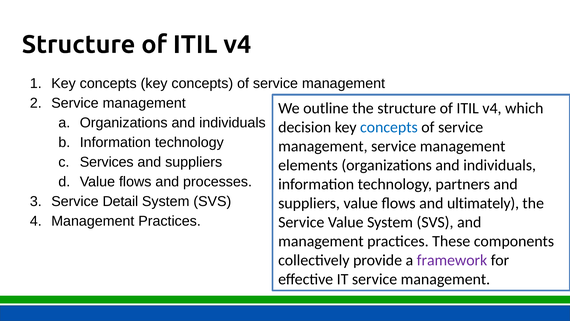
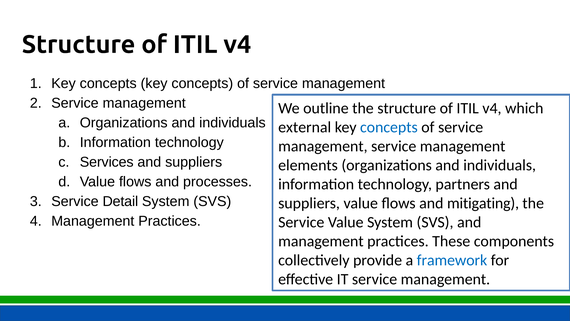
decision: decision -> external (305, 127)
ultimately: ultimately -> mitigating (483, 203)
framework colour: purple -> blue (452, 260)
